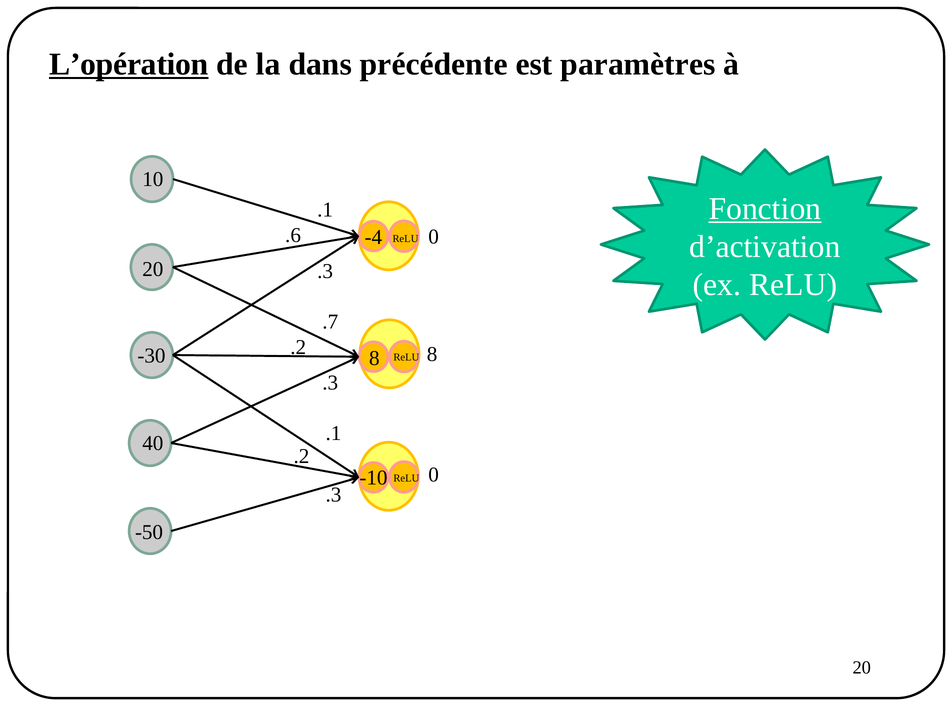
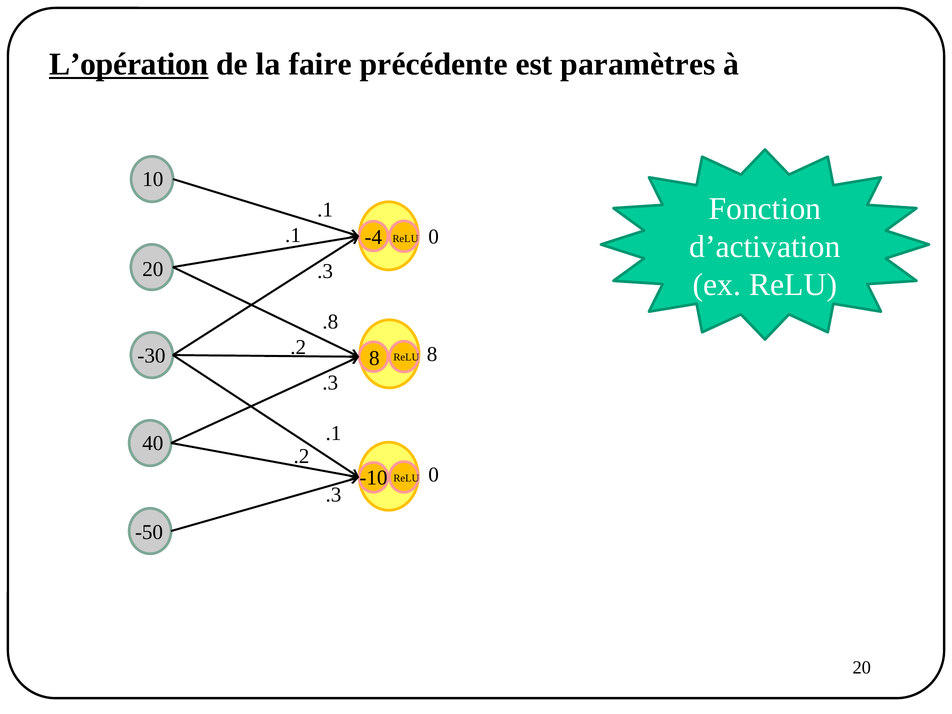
dans: dans -> faire (320, 64)
Fonction underline: present -> none (765, 209)
.6: .6 -> .1 (293, 236)
.7: .7 -> .8 (330, 322)
